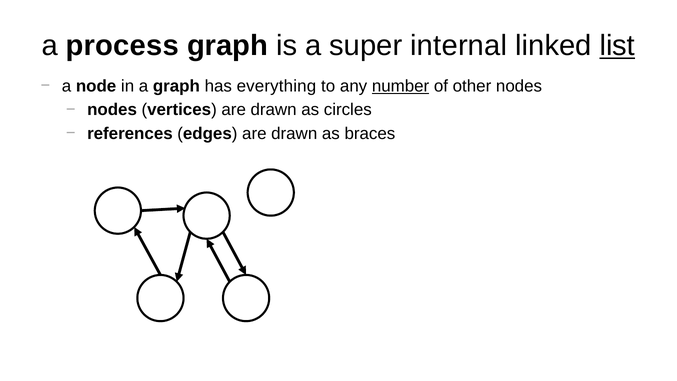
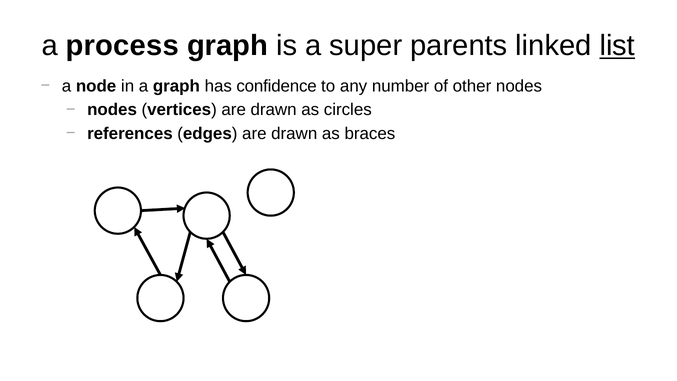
internal: internal -> parents (459, 46)
everything: everything -> confidence (277, 86)
number underline: present -> none (401, 86)
